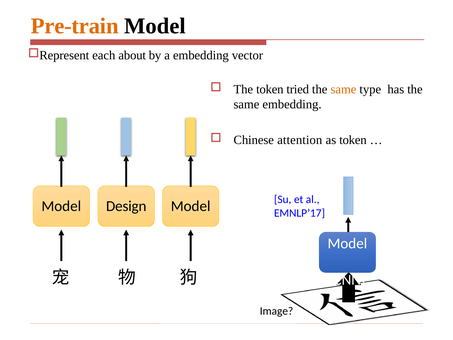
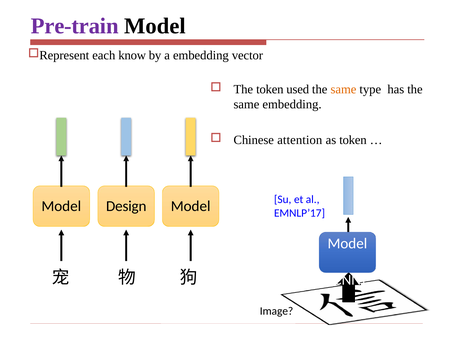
Pre-train colour: orange -> purple (75, 26)
about: about -> know (132, 55)
tried: tried -> used (298, 89)
